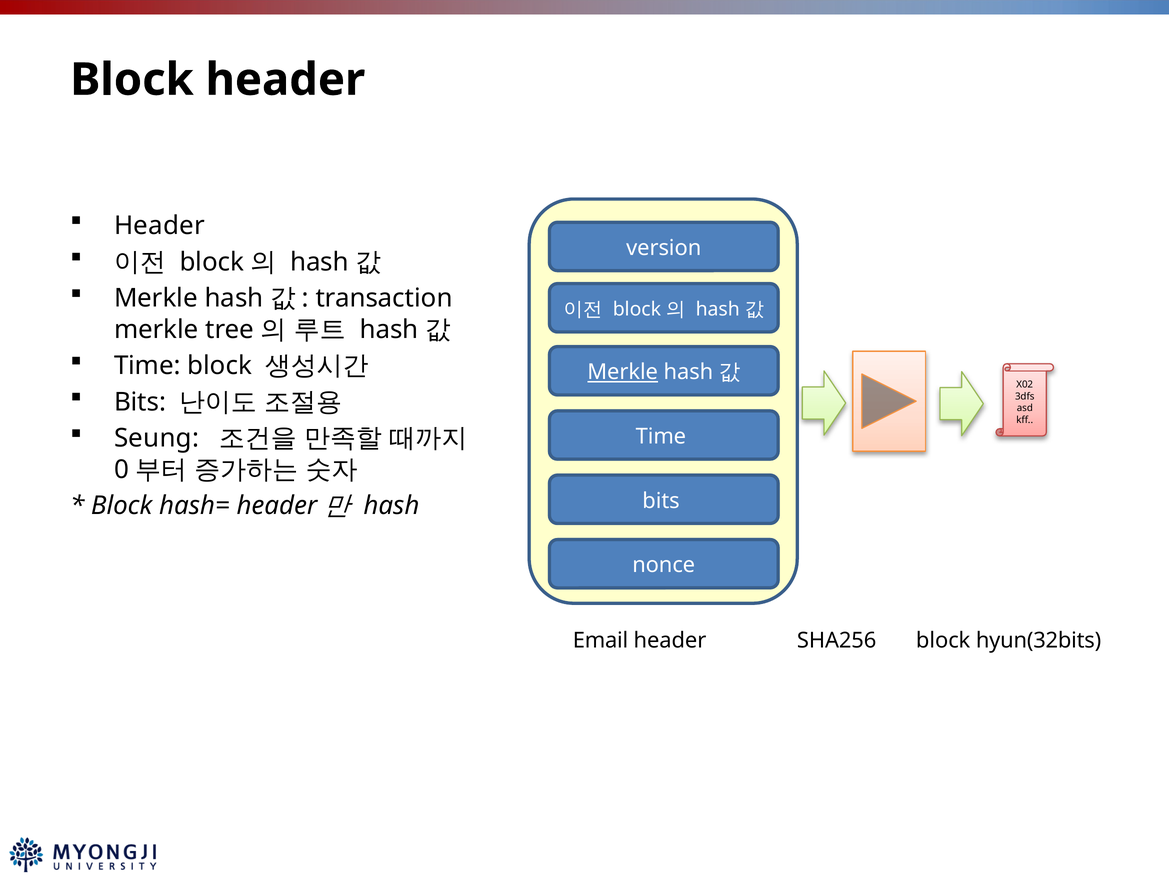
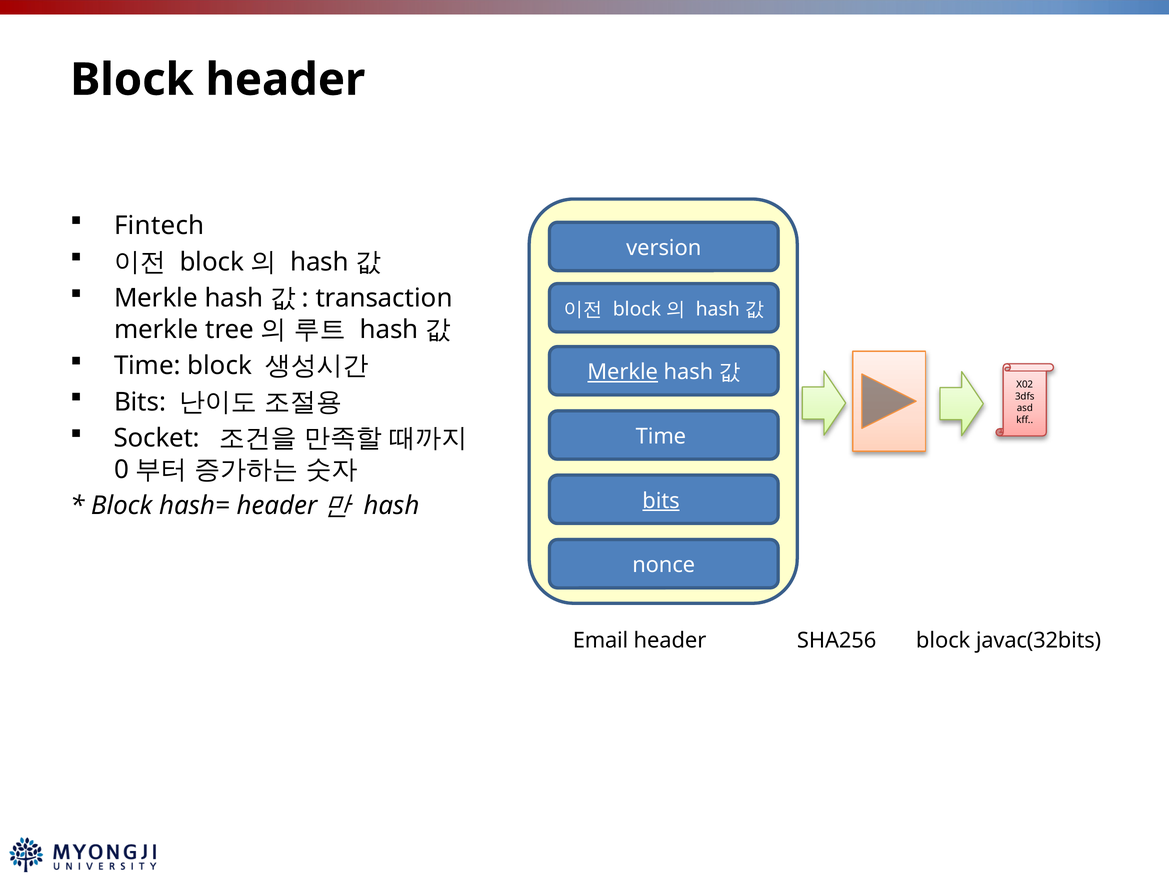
Header: Header -> Fintech (159, 226)
Seung: Seung -> Socket (157, 438)
bits underline: none -> present (661, 501)
hyun(32bits: hyun(32bits -> javac(32bits (1039, 640)
